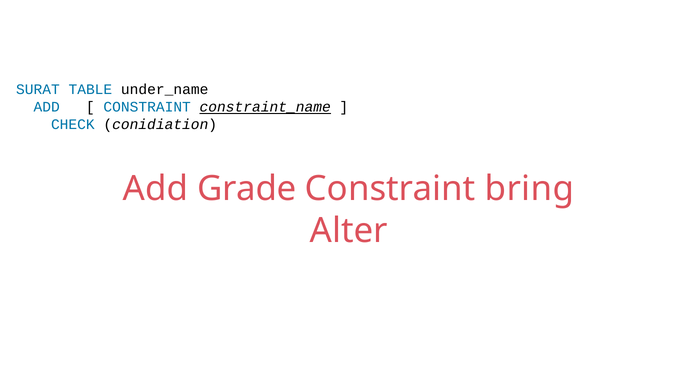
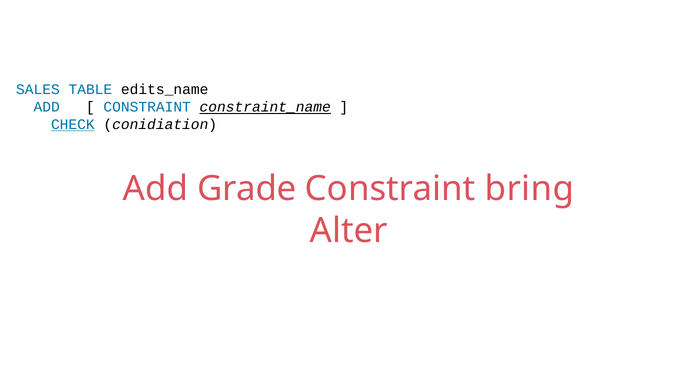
SURAT: SURAT -> SALES (38, 90)
under_name: under_name -> edits_name (165, 90)
CHECK underline: none -> present (73, 125)
